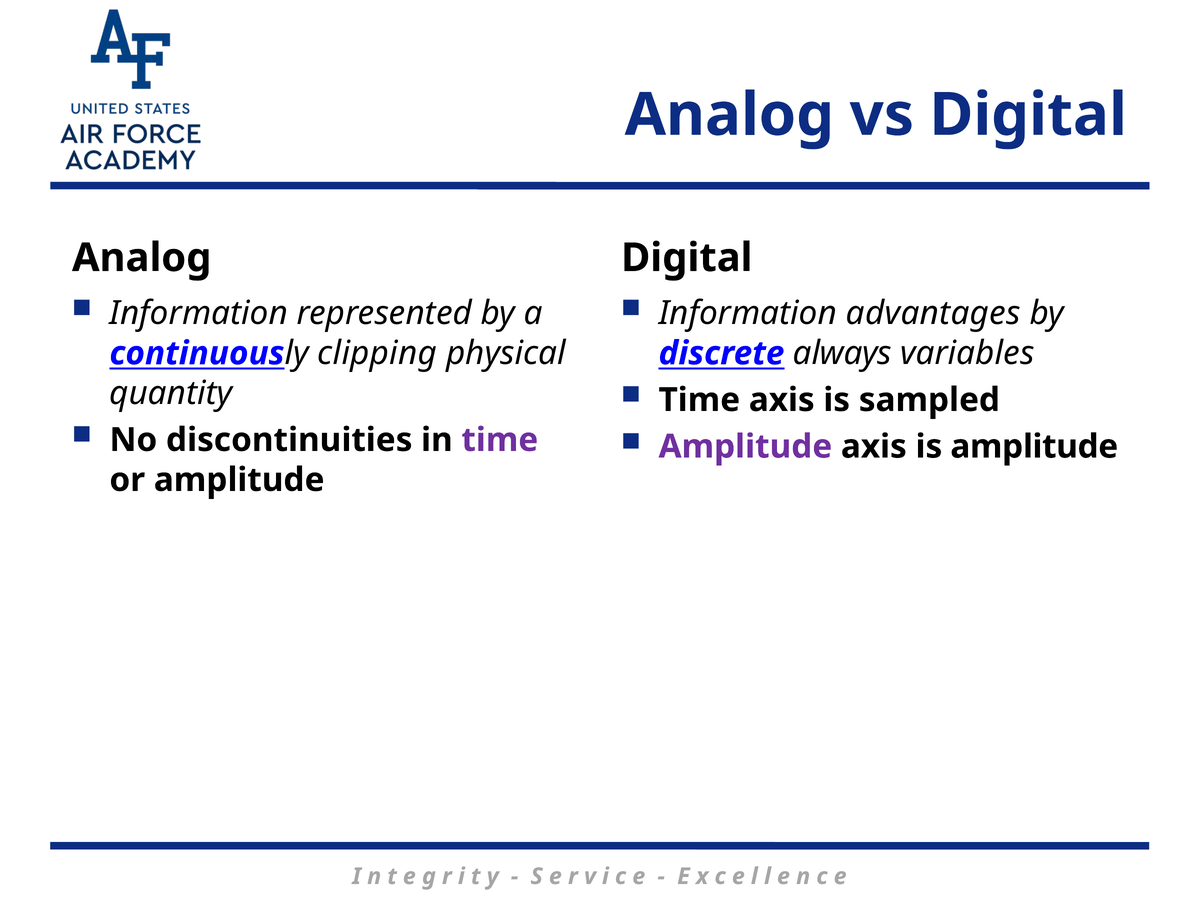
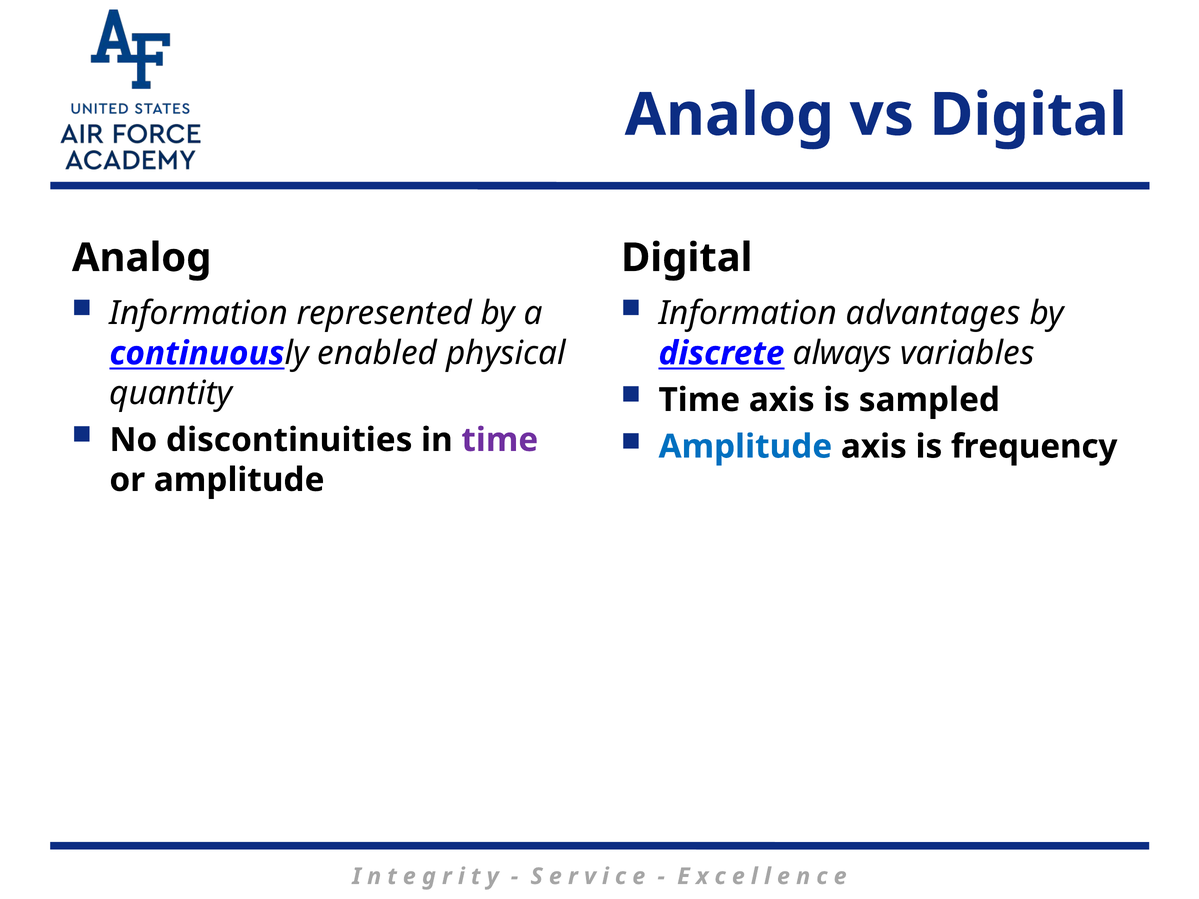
clipping: clipping -> enabled (377, 353)
Amplitude colour: purple -> blue (745, 447)
is amplitude: amplitude -> frequency (1034, 447)
